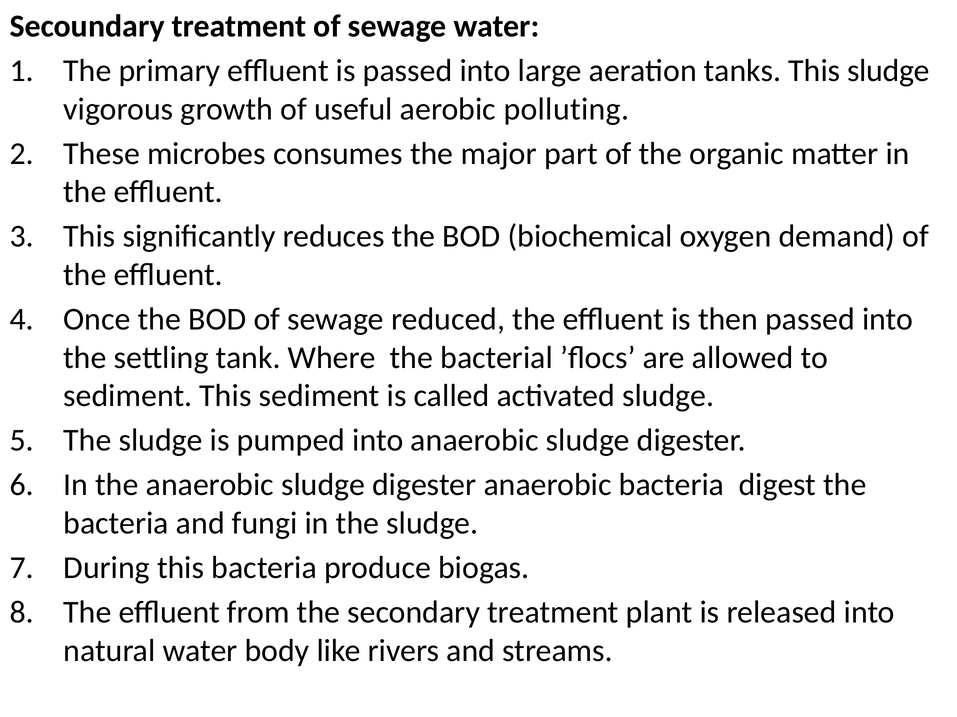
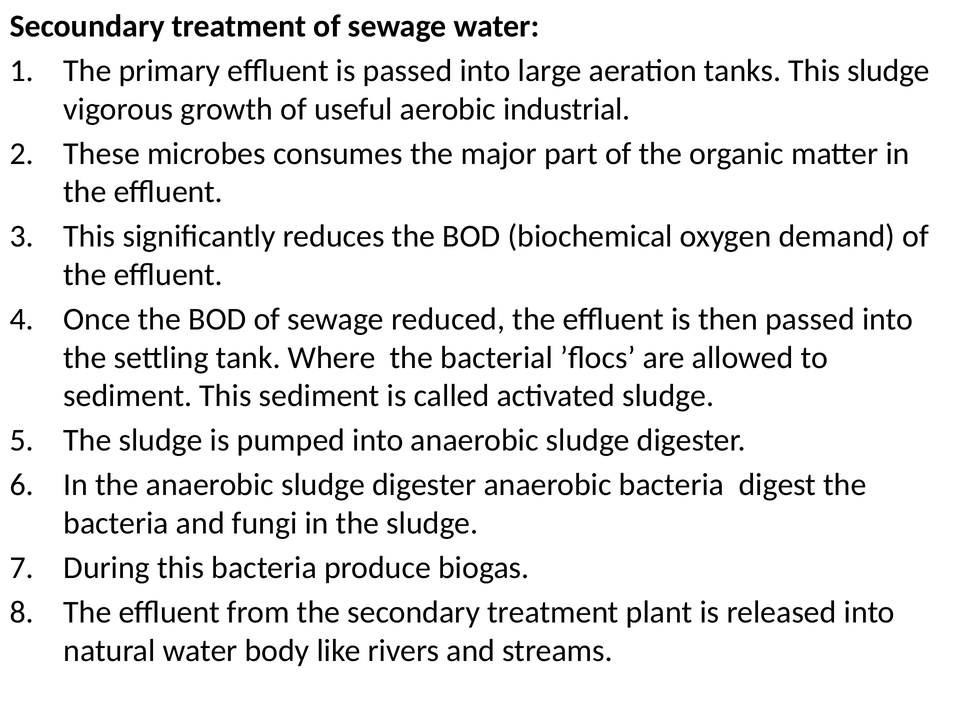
polluting: polluting -> industrial (567, 109)
